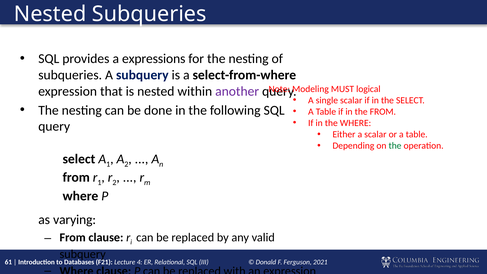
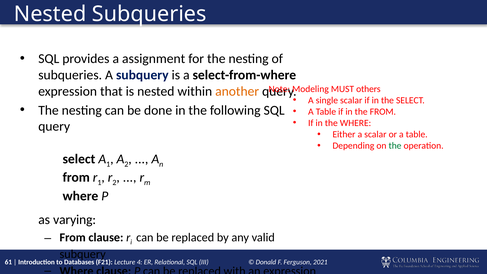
expressions: expressions -> assignment (154, 59)
logical: logical -> others (368, 89)
another colour: purple -> orange (237, 91)
